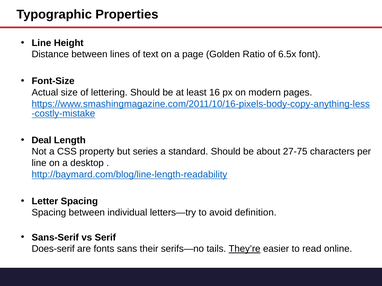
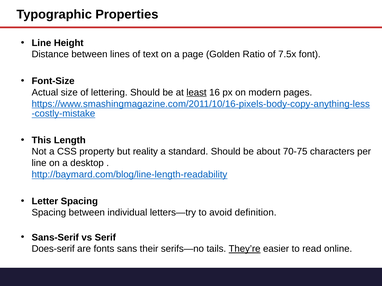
6.5x: 6.5x -> 7.5x (287, 54)
least underline: none -> present (196, 93)
Deal: Deal -> This (41, 140)
series: series -> reality (145, 152)
27-75: 27-75 -> 70-75 (295, 152)
